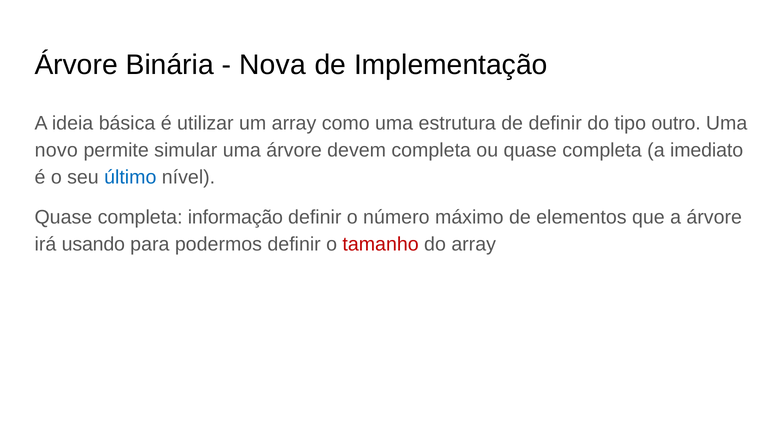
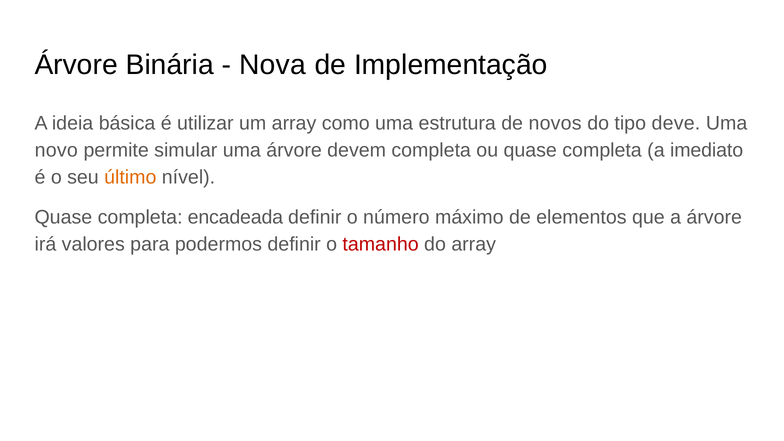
de definir: definir -> novos (555, 123)
outro: outro -> deve (676, 123)
último colour: blue -> orange (130, 177)
informação: informação -> encadeada (235, 217)
usando: usando -> valores (93, 245)
